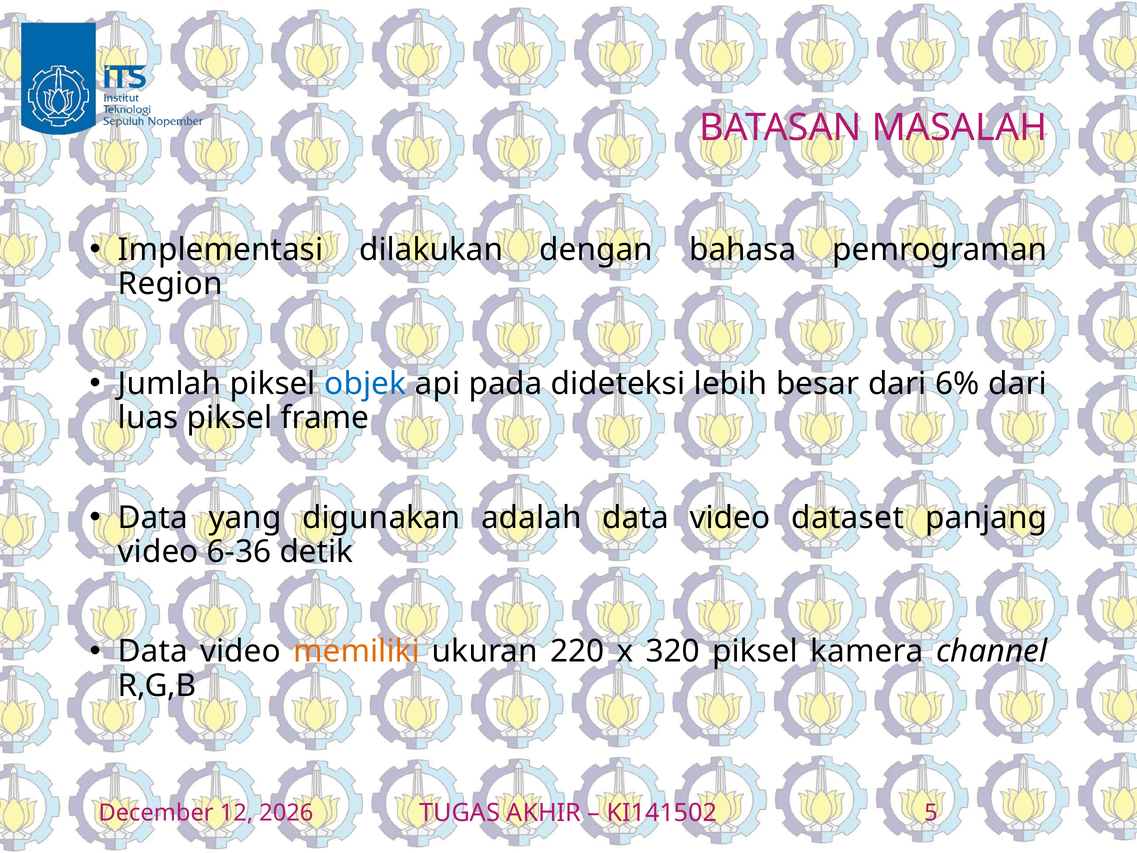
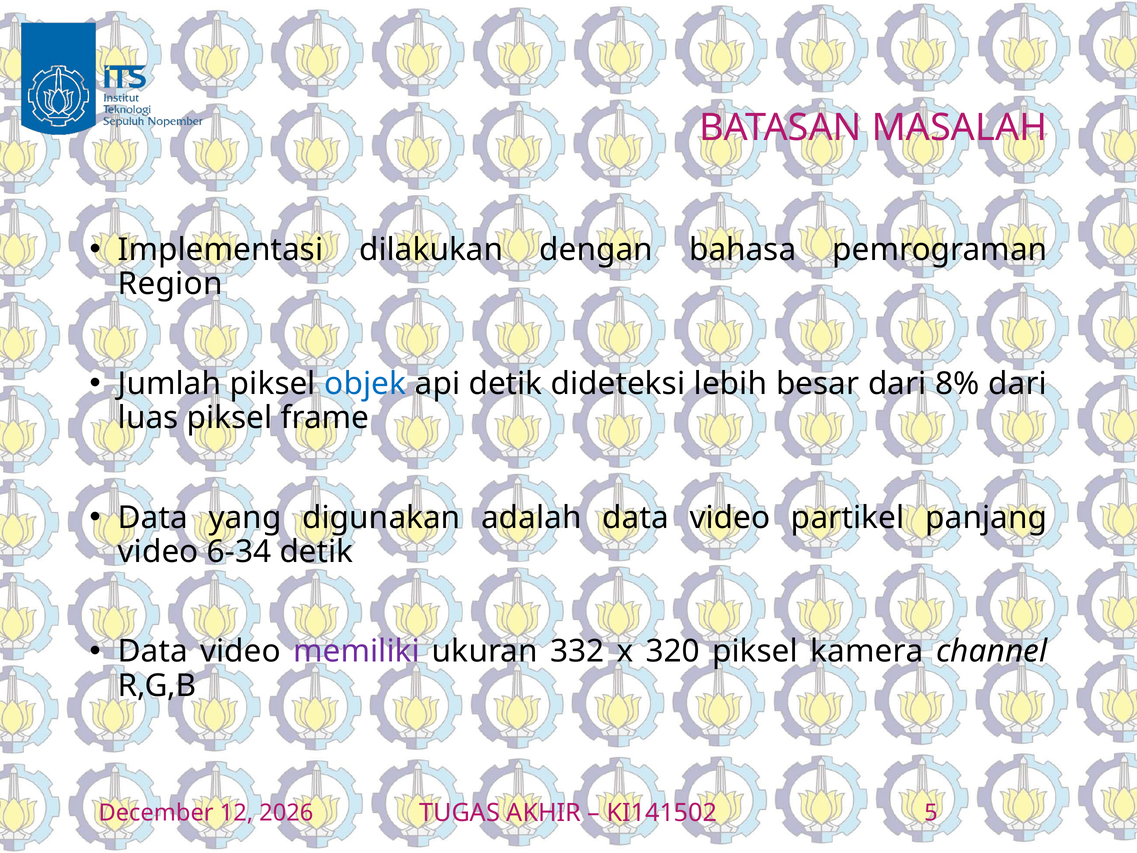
api pada: pada -> detik (505, 383)
6%: 6% -> 8% (957, 383)
dataset: dataset -> partikel (848, 517)
6-36: 6-36 -> 6-34 (239, 552)
memiliki colour: orange -> purple (356, 651)
220: 220 -> 332 (577, 651)
